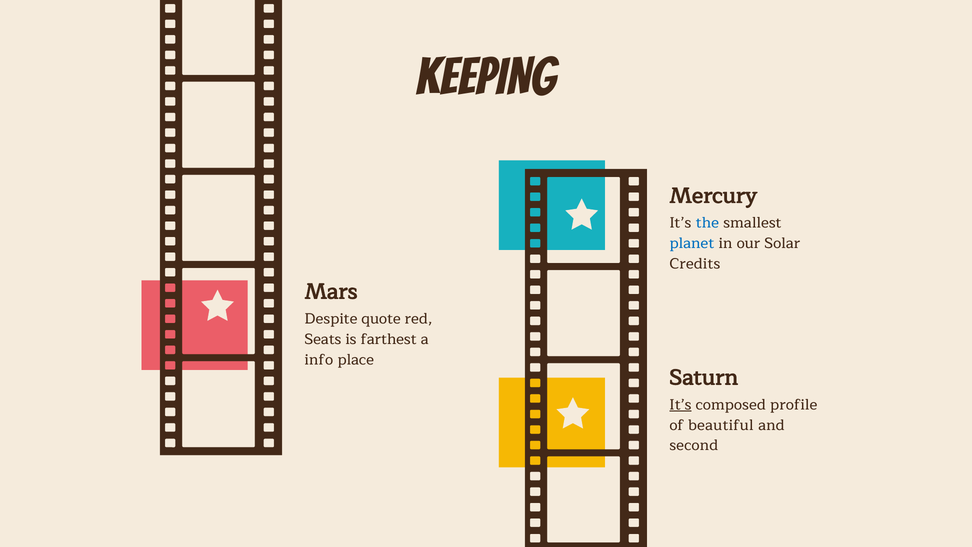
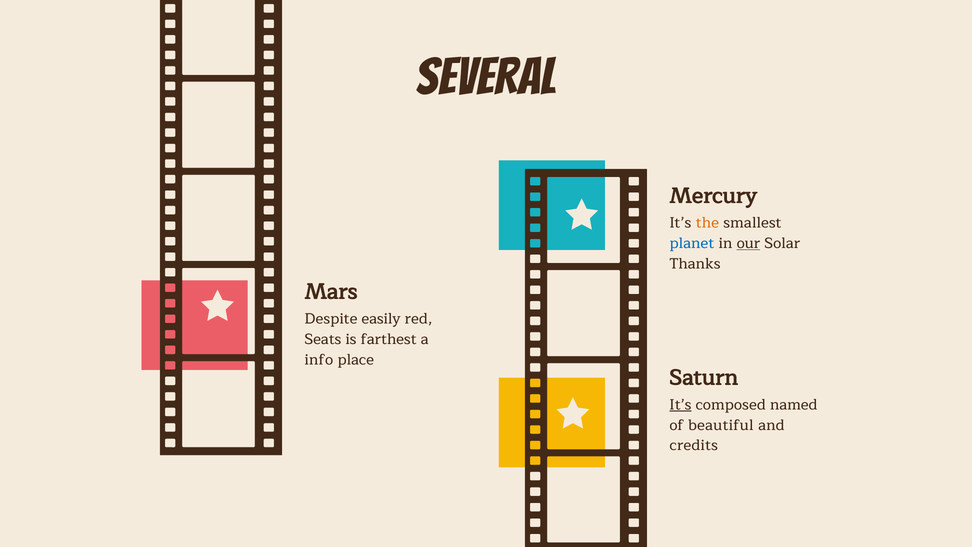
KEEPING: KEEPING -> SEVERAL (486, 78)
the colour: blue -> orange (707, 223)
our underline: none -> present (748, 243)
Credits: Credits -> Thanks (695, 264)
quote: quote -> easily (381, 319)
profile: profile -> named (794, 404)
second: second -> credits (694, 445)
